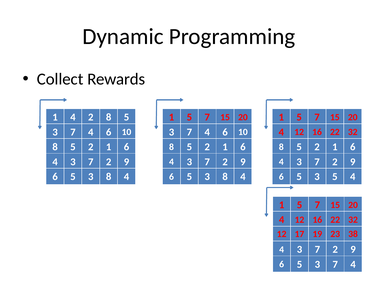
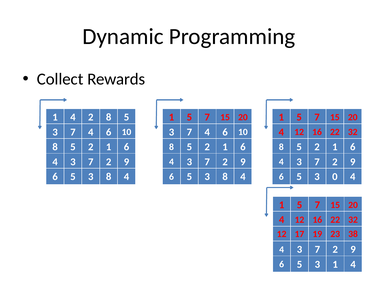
3 5: 5 -> 0 (335, 177)
6 5 3 7: 7 -> 1 (335, 265)
